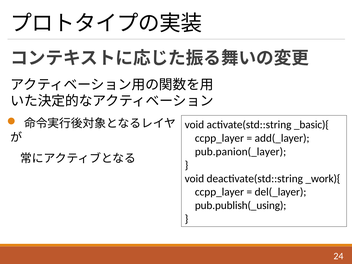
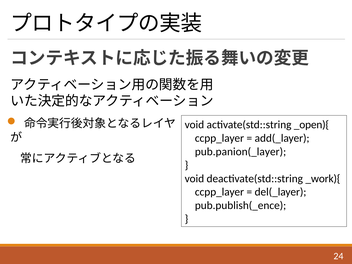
_basic){: _basic){ -> _open){ (311, 125)
pub.publish(_using: pub.publish(_using -> pub.publish(_ence (241, 206)
